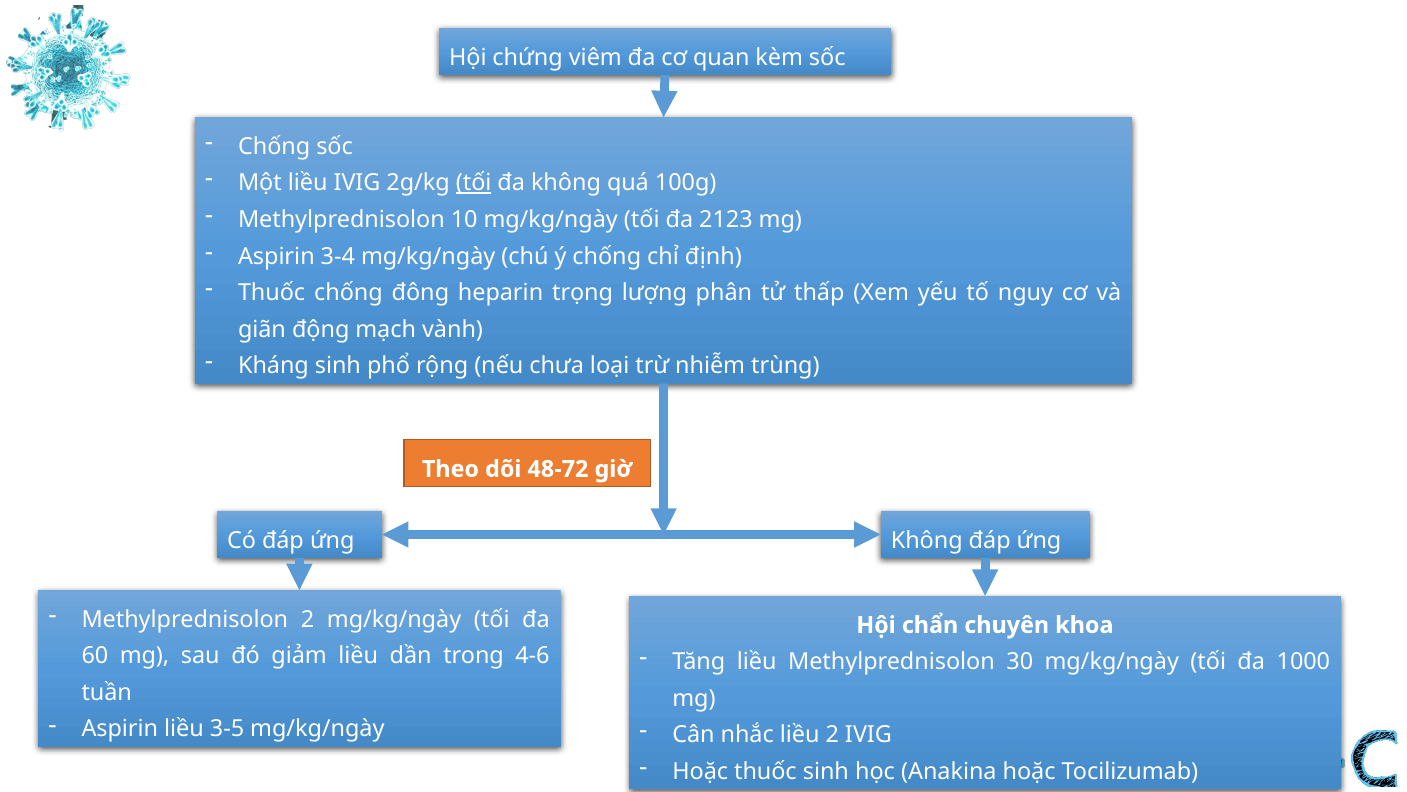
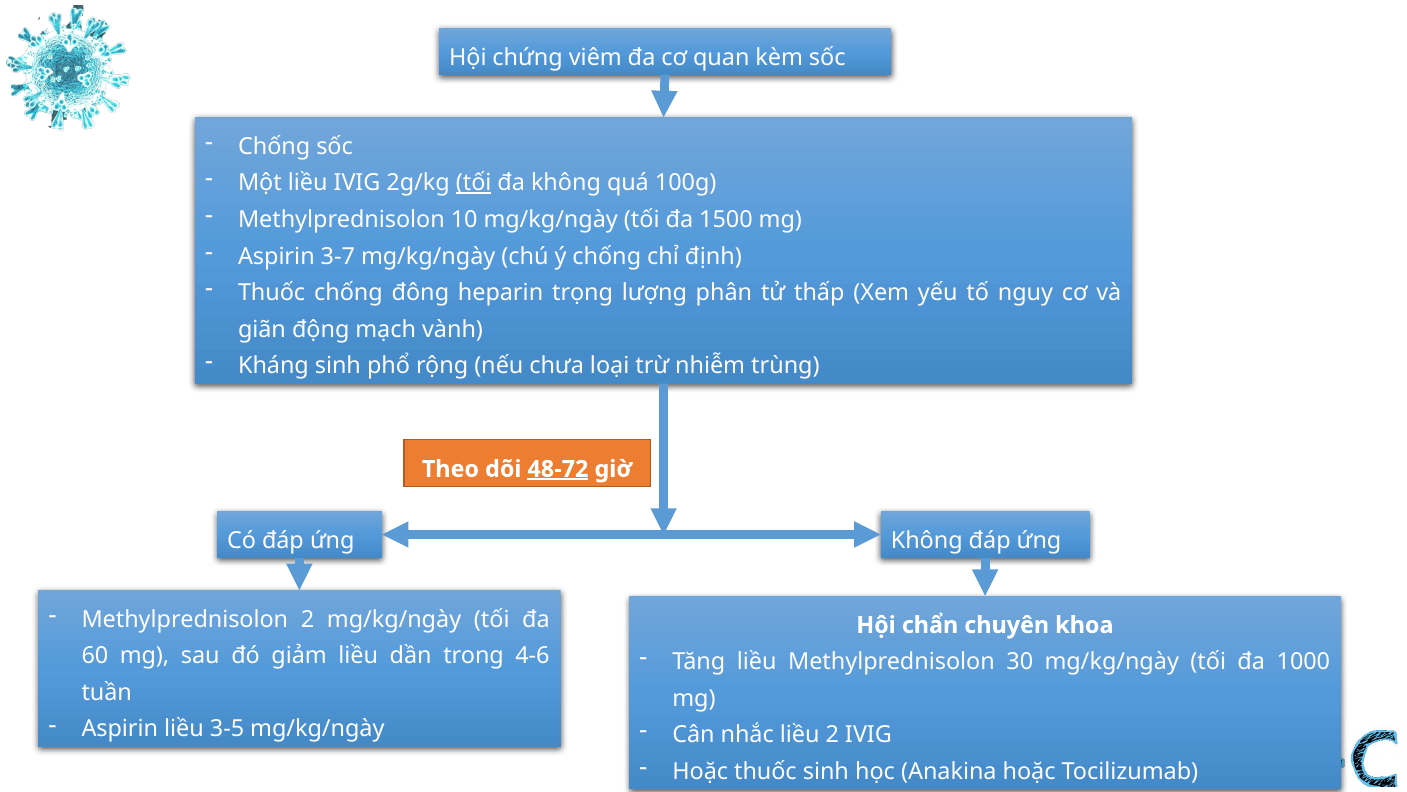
2123: 2123 -> 1500 (726, 220)
3-4: 3-4 -> 3-7 (338, 256)
48-72 underline: none -> present (558, 469)
